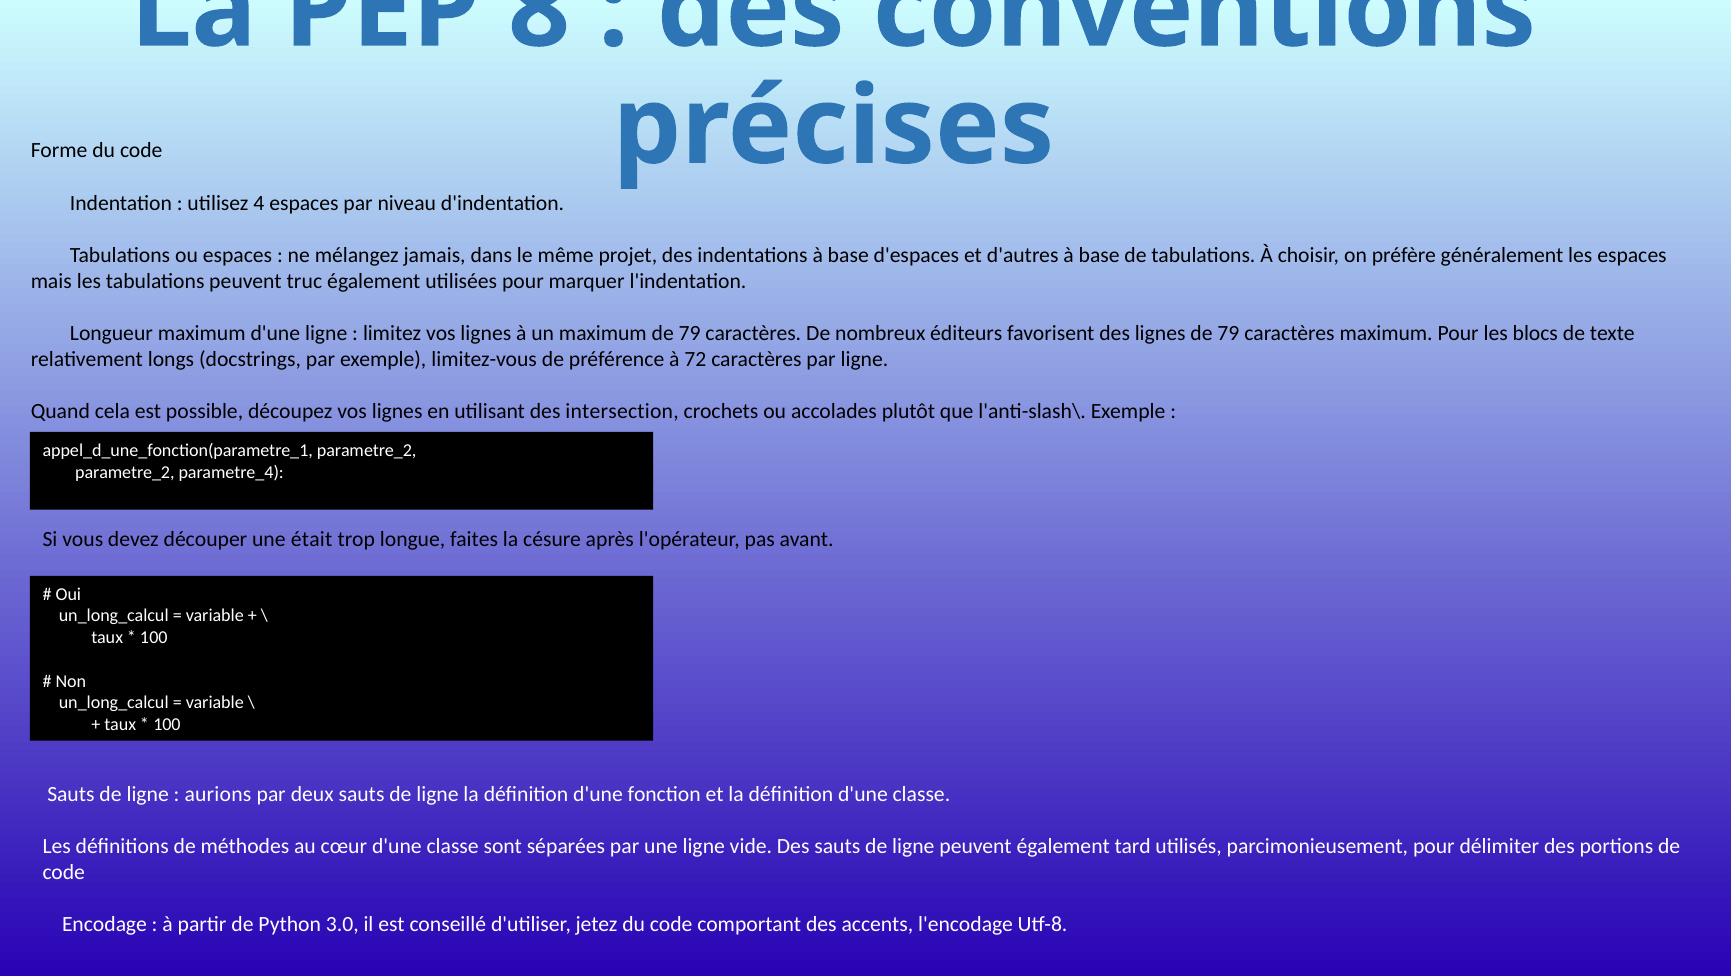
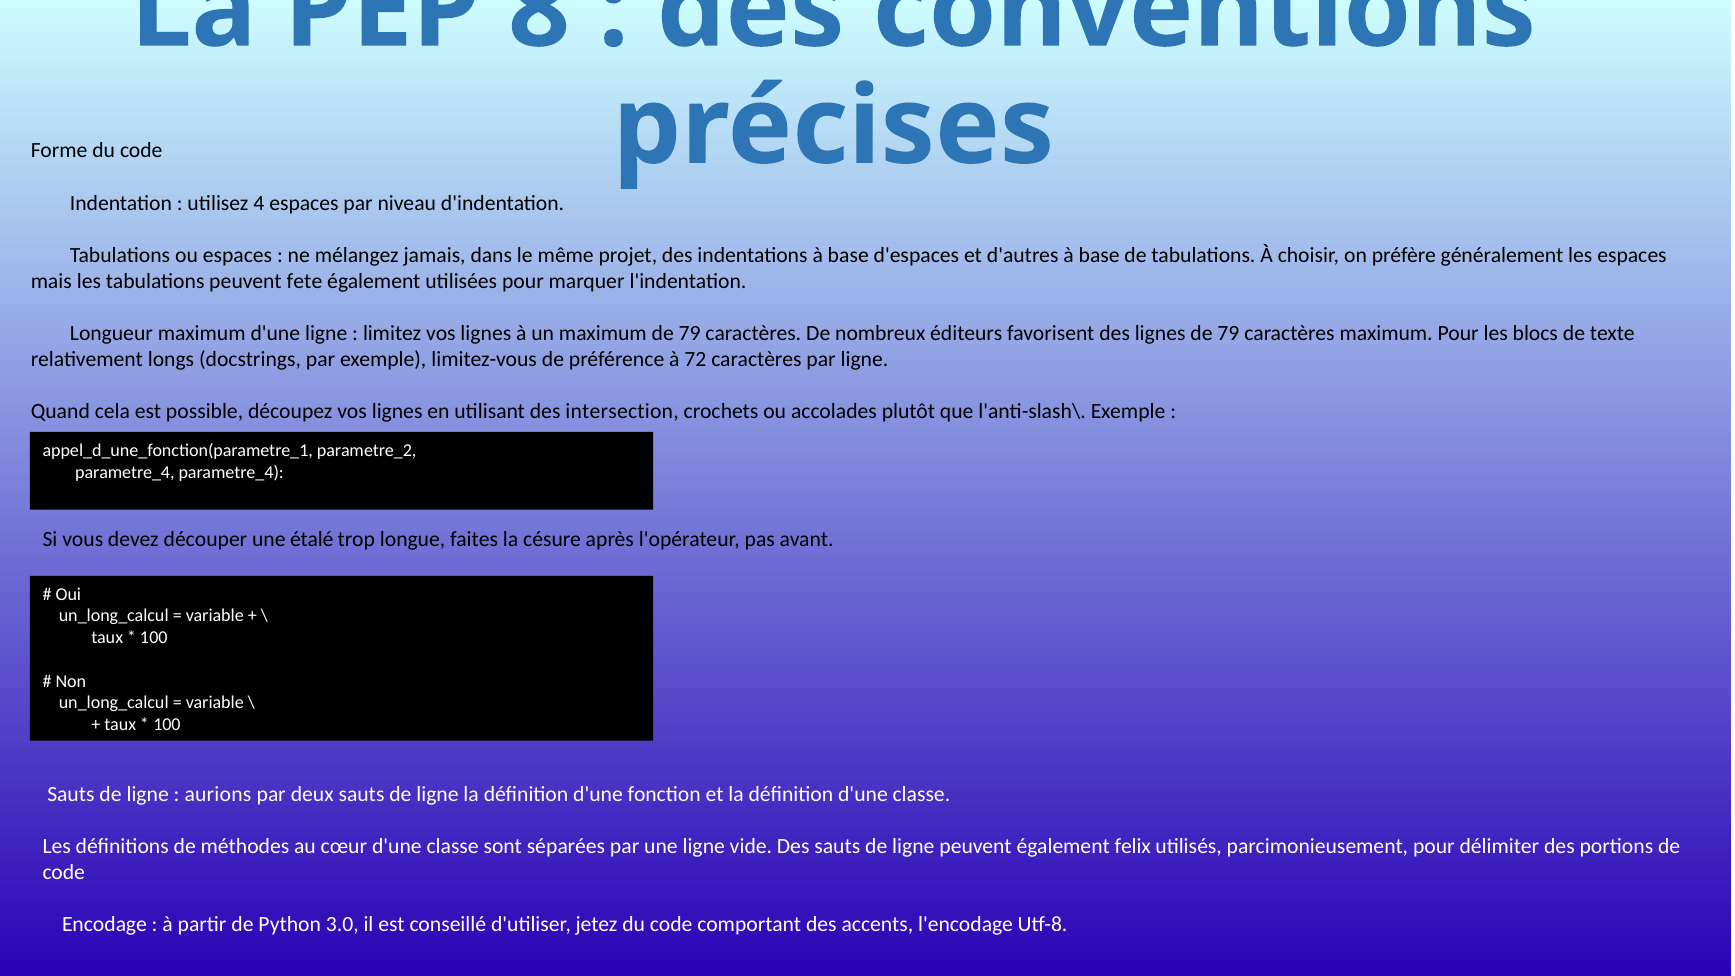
truc: truc -> fete (304, 281)
parametre_2: parametre_2 -> parametre_4 (125, 472)
était: était -> étalé (312, 540)
tard: tard -> felix (1133, 847)
